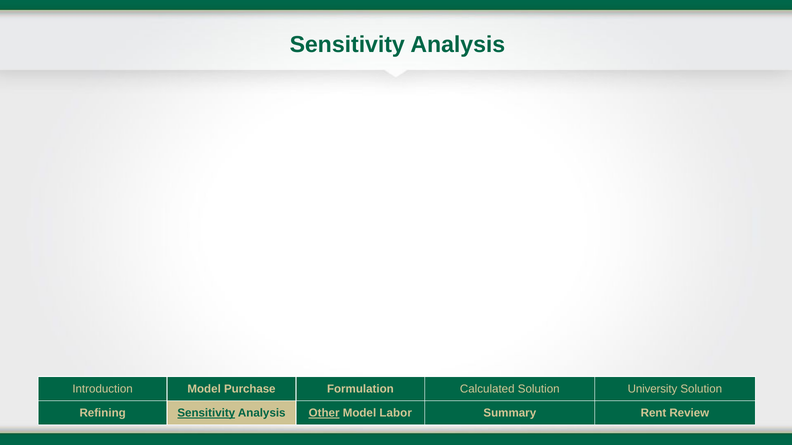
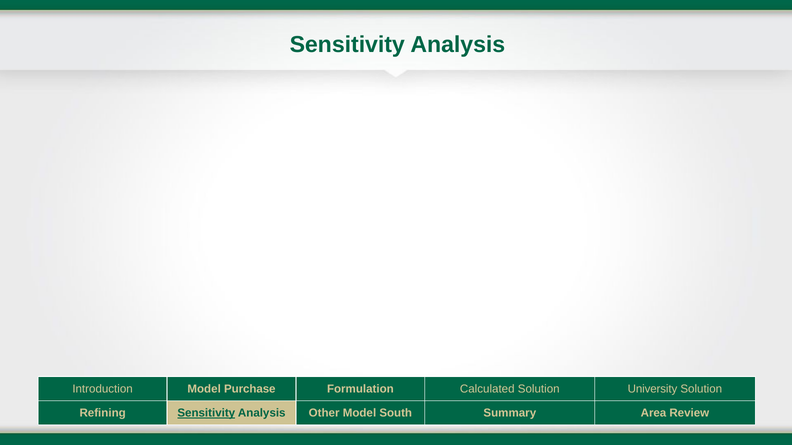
Other underline: present -> none (324, 413)
Labor: Labor -> South (396, 413)
Rent: Rent -> Area (653, 413)
